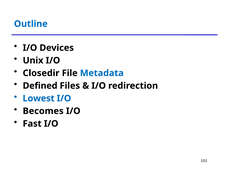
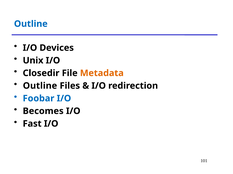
Metadata colour: blue -> orange (102, 73)
Defined: Defined -> Outline (40, 86)
Lowest: Lowest -> Foobar (39, 99)
